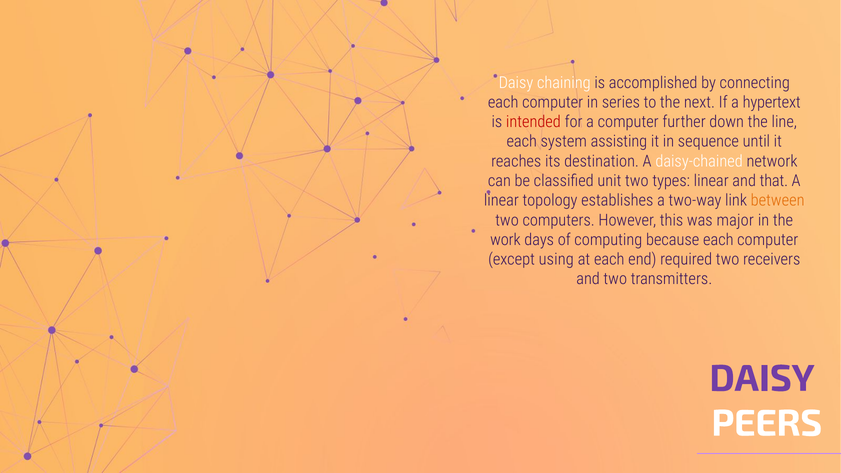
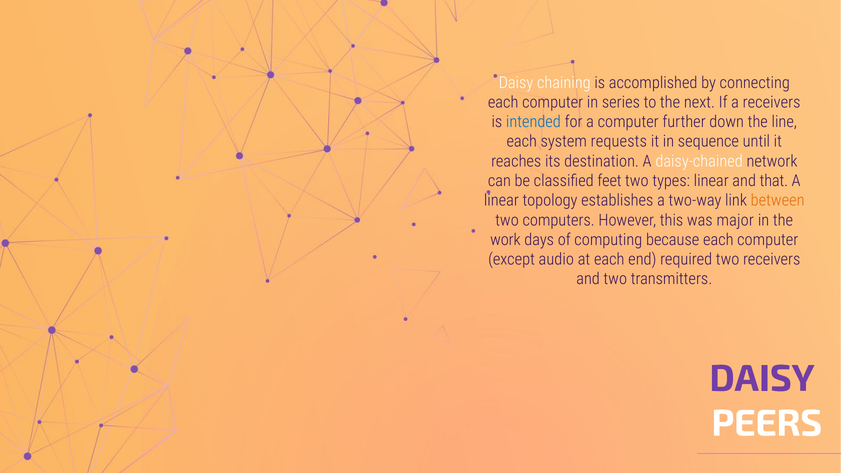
a hypertext: hypertext -> receivers (772, 102)
intended colour: red -> blue (533, 122)
assisting: assisting -> requests (619, 142)
unit: unit -> feet (610, 181)
using: using -> audio (556, 259)
